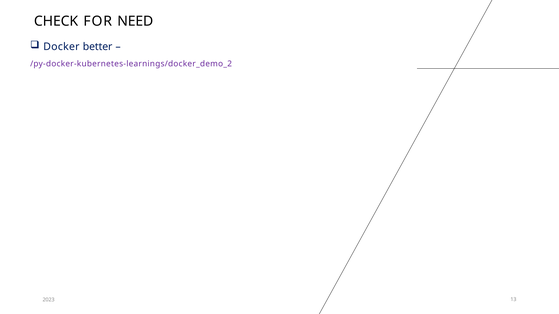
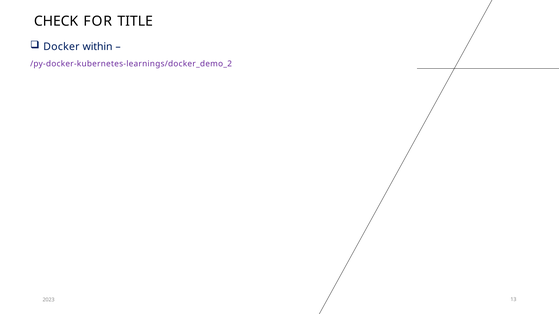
NEED: NEED -> TITLE (135, 21)
better: better -> within (98, 47)
